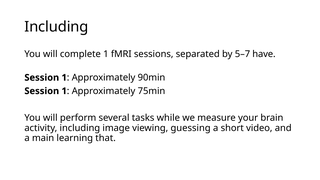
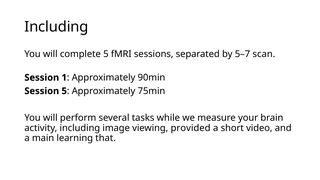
complete 1: 1 -> 5 (106, 54)
have: have -> scan (264, 54)
1: 1 -> 5 (64, 91)
guessing: guessing -> provided (191, 128)
